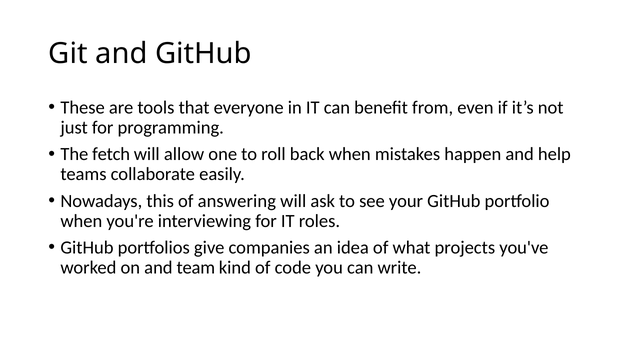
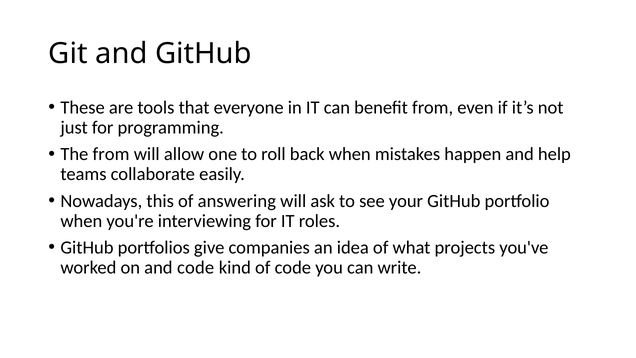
The fetch: fetch -> from (111, 154)
and team: team -> code (196, 267)
